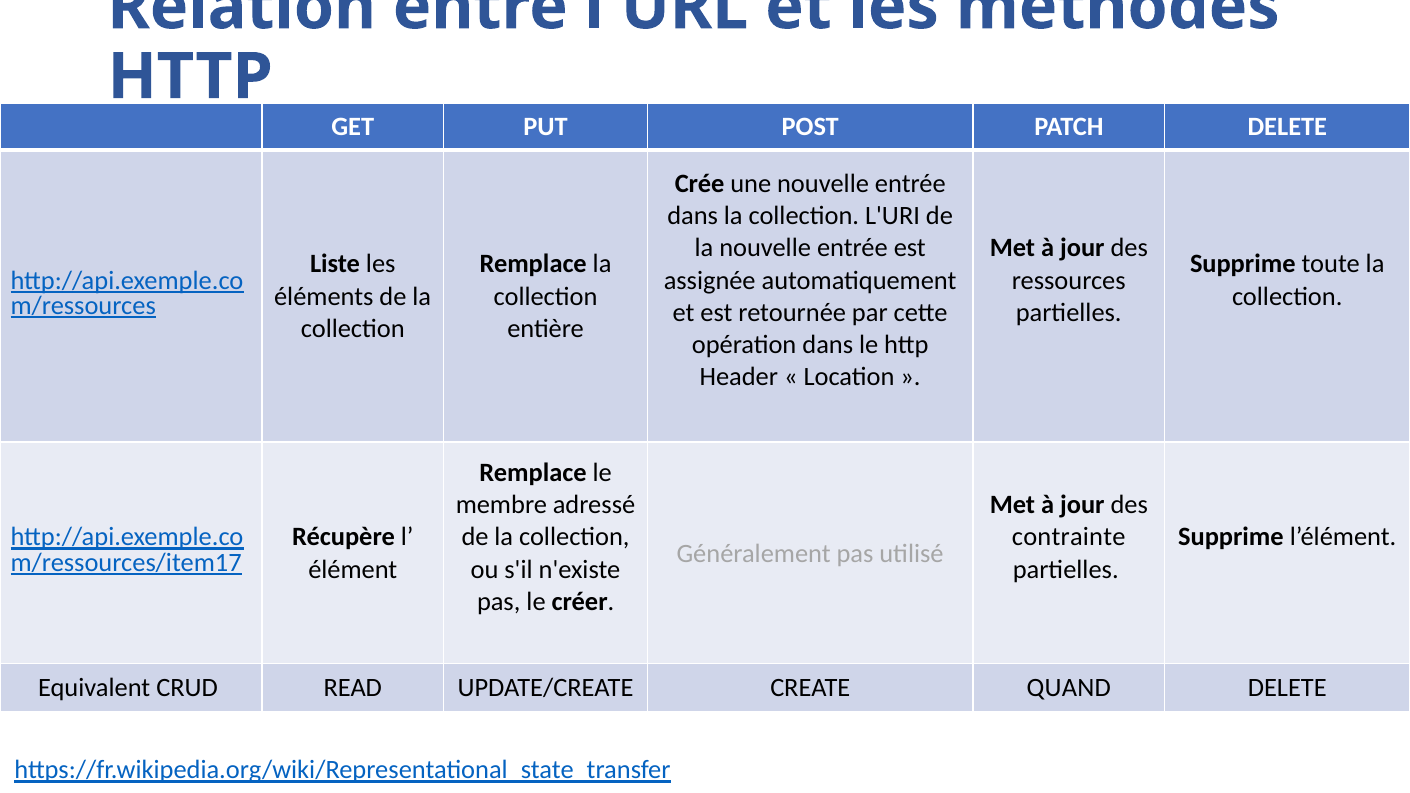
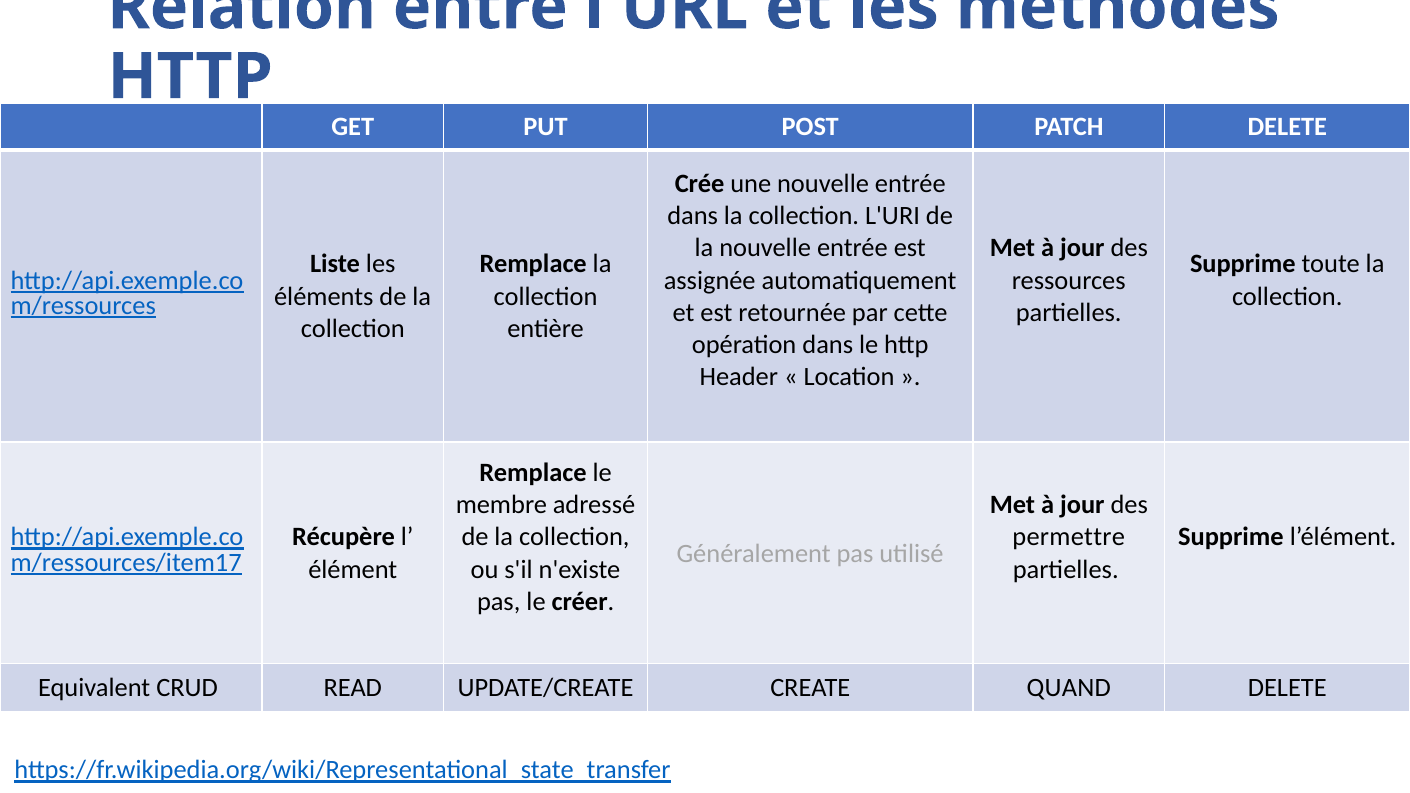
contrainte: contrainte -> permettre (1069, 537)
